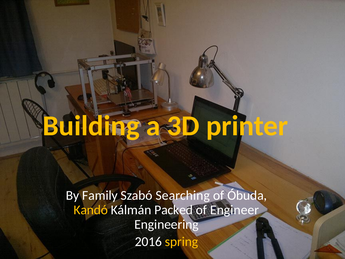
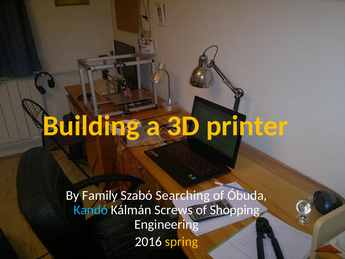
Kandó colour: yellow -> light blue (91, 210)
Packed: Packed -> Screws (174, 210)
Engineer: Engineer -> Shopping (235, 210)
